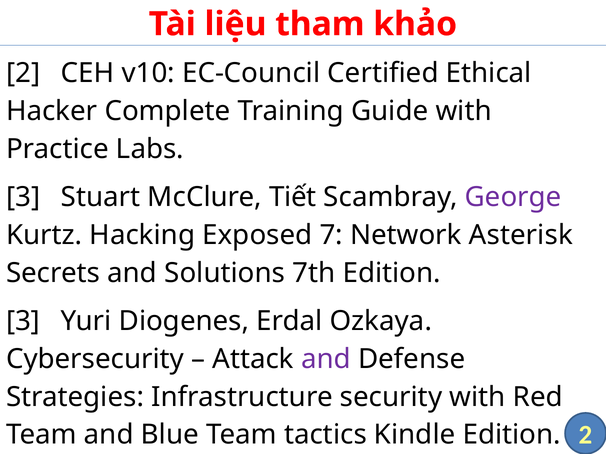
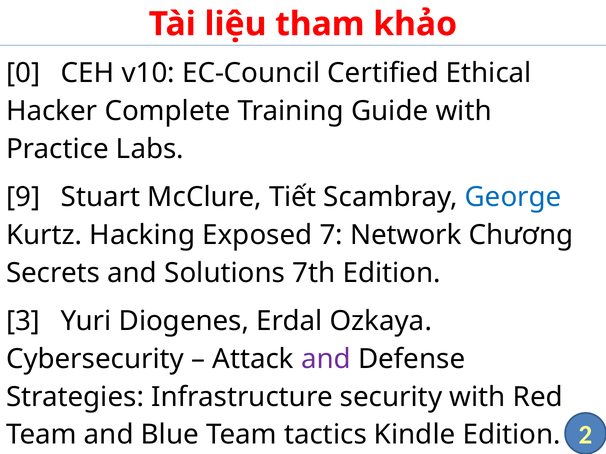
2: 2 -> 0 (23, 73)
3: 3 -> 9 (23, 197)
George colour: purple -> blue (513, 197)
Asterisk: Asterisk -> Chương (521, 235)
